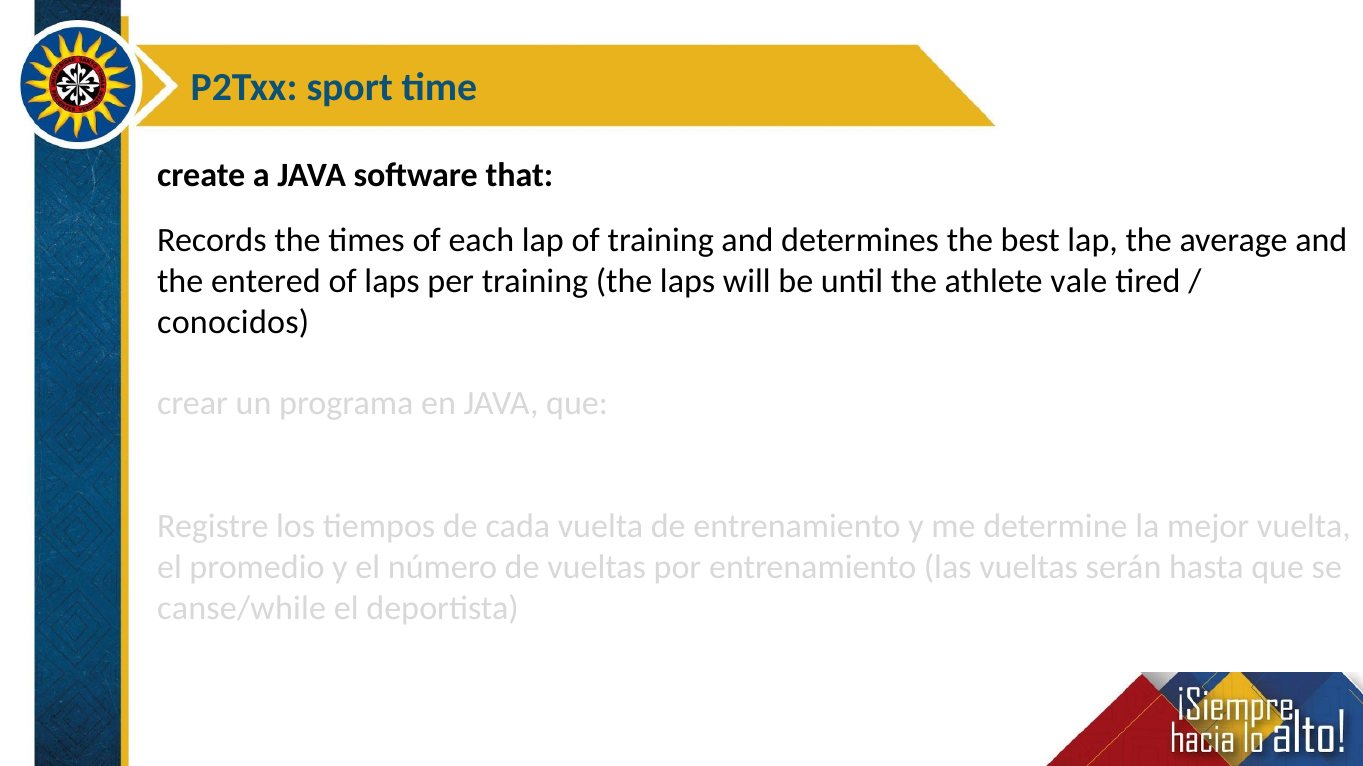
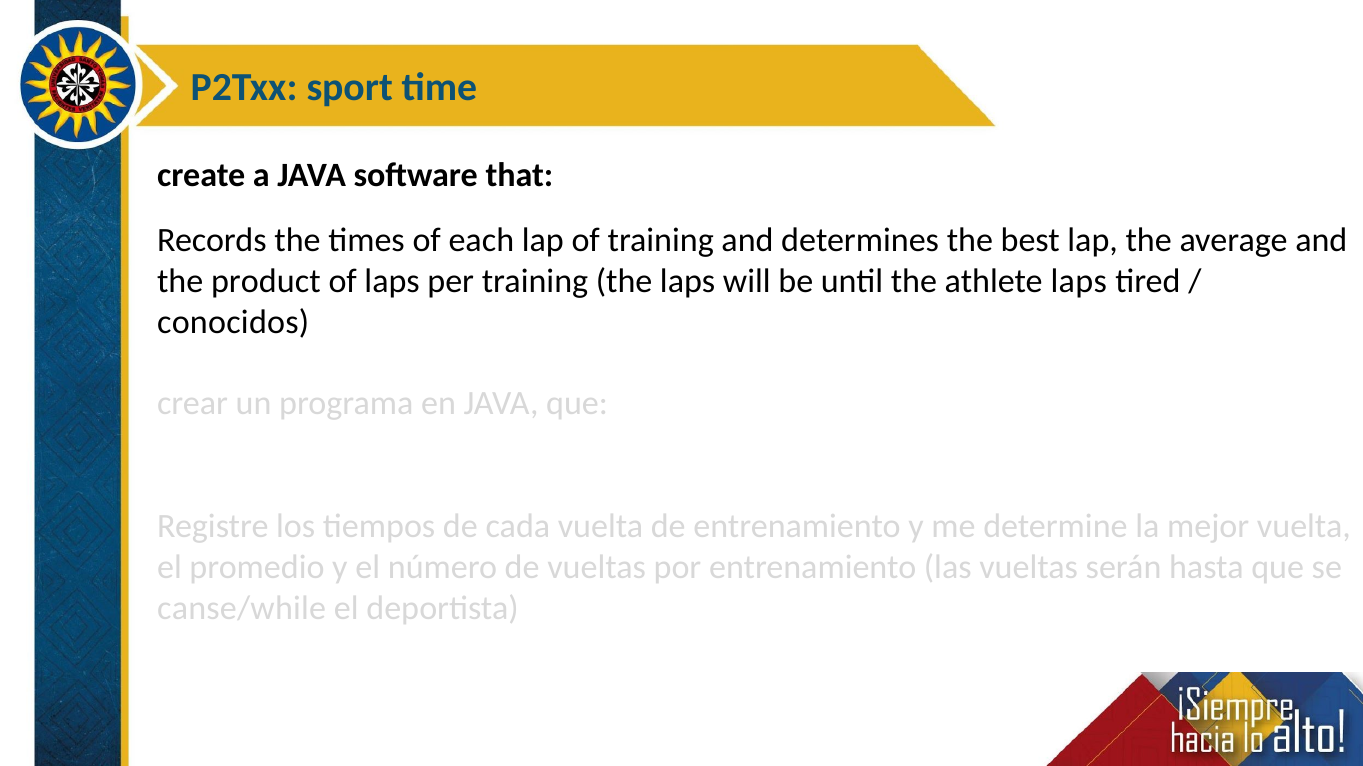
entered: entered -> product (266, 281)
athlete vale: vale -> laps (1079, 281)
